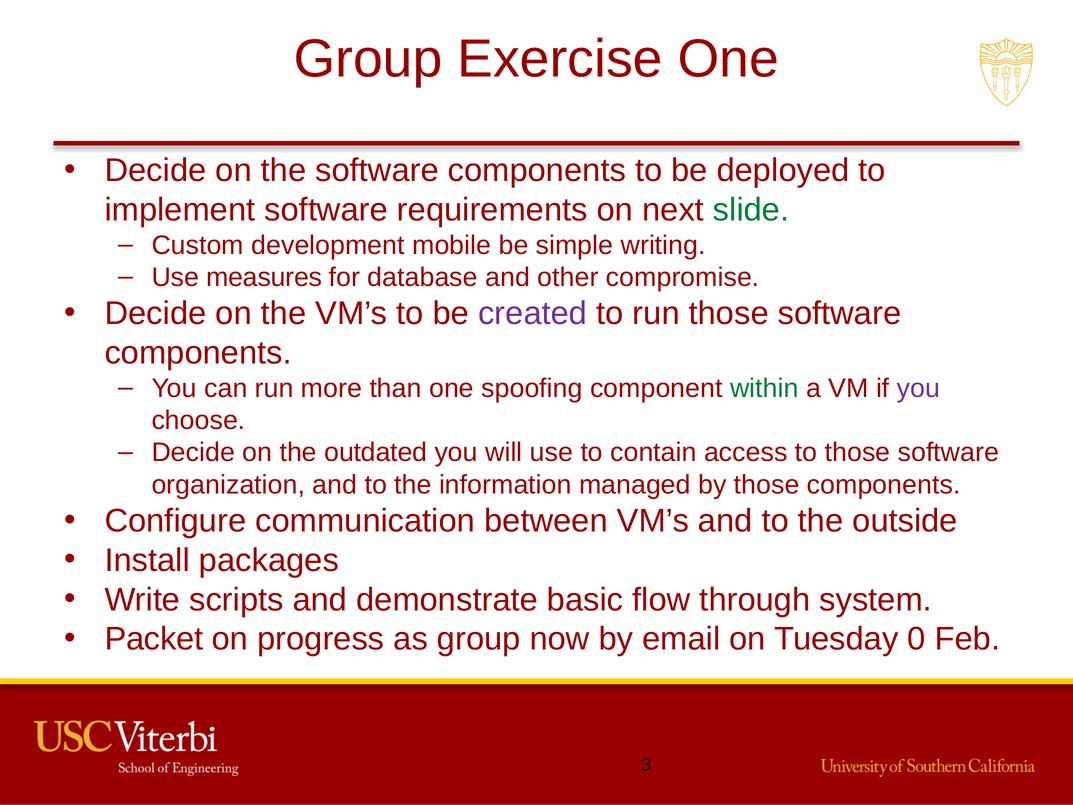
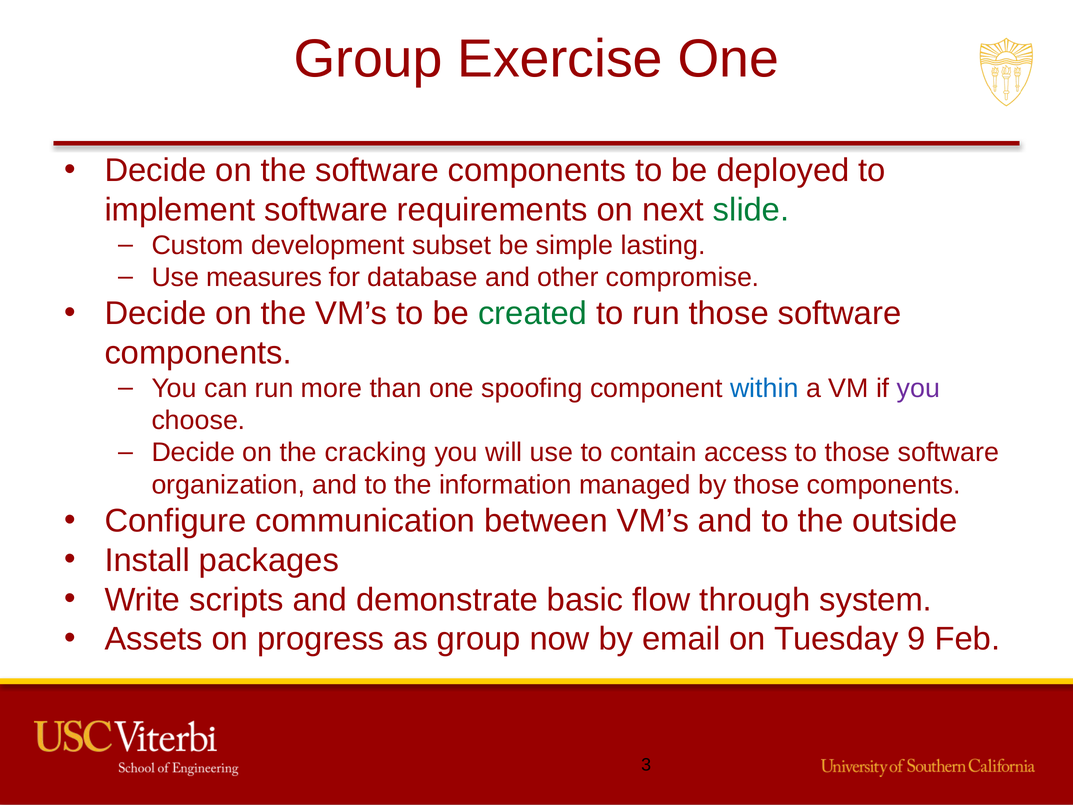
mobile: mobile -> subset (452, 245)
writing: writing -> lasting (663, 245)
created colour: purple -> green (533, 313)
within colour: green -> blue (764, 388)
outdated: outdated -> cracking (376, 452)
Packet: Packet -> Assets (154, 639)
0: 0 -> 9 (917, 639)
